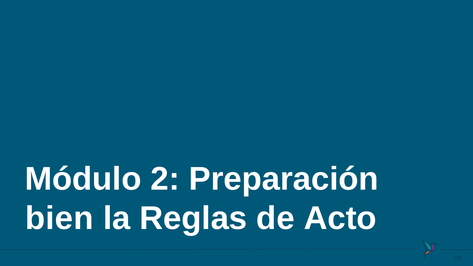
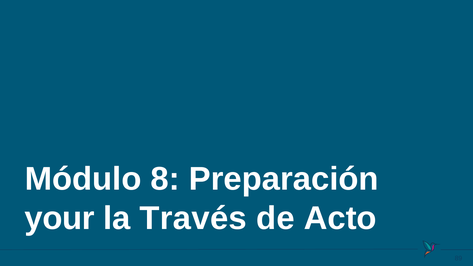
2: 2 -> 8 (165, 179)
bien: bien -> your (60, 218)
Reglas: Reglas -> Través (193, 218)
